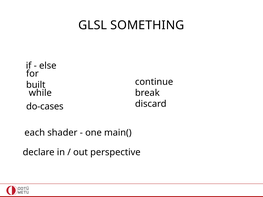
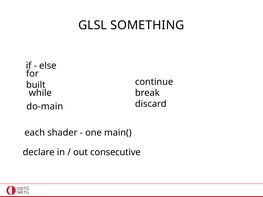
do-cases: do-cases -> do-main (45, 107)
perspective: perspective -> consecutive (115, 153)
